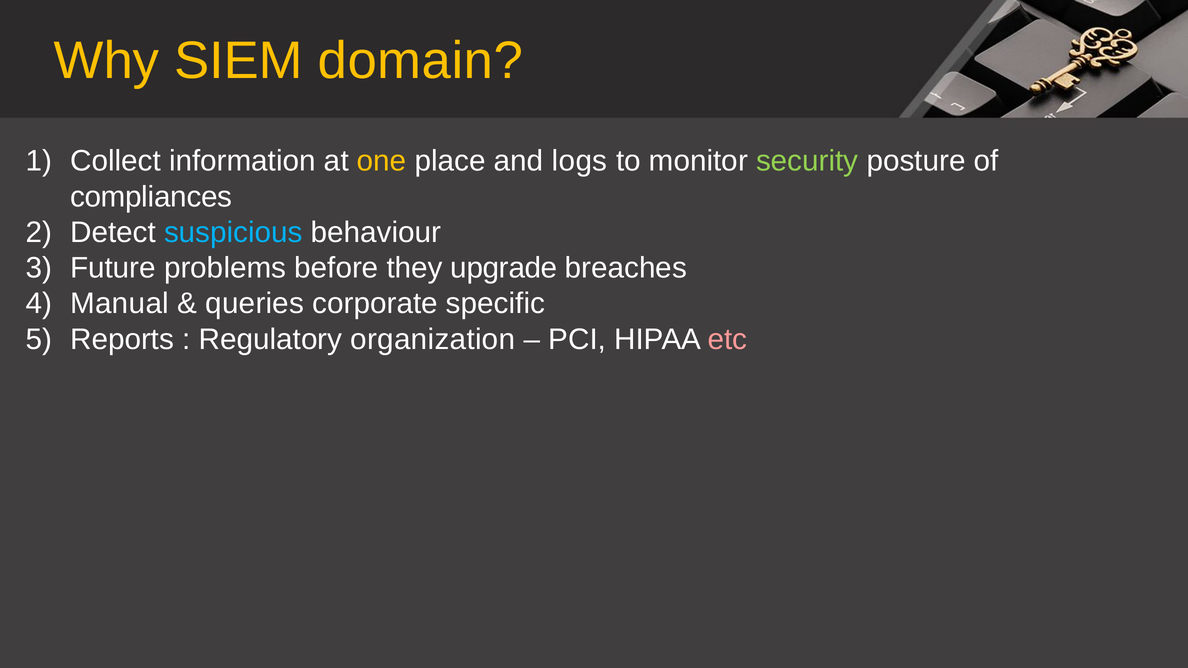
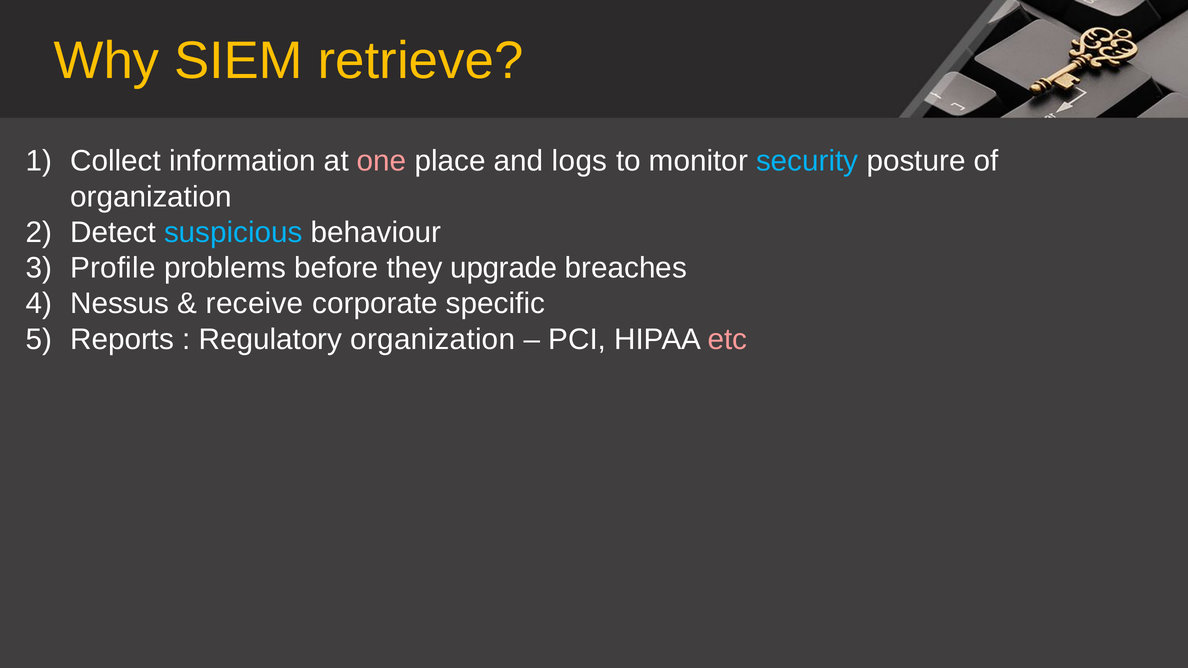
domain: domain -> retrieve (421, 61)
one colour: yellow -> pink (382, 161)
security colour: light green -> light blue (807, 161)
compliances: compliances -> organization (151, 197)
Future: Future -> Profile (113, 268)
Manual: Manual -> Nessus (120, 304)
queries: queries -> receive (255, 304)
